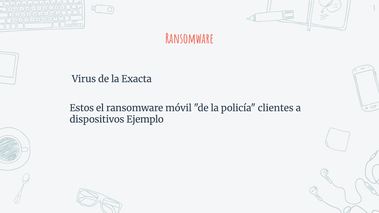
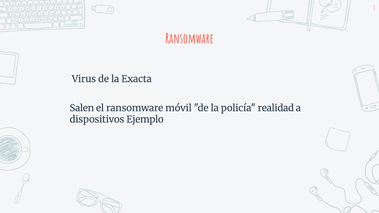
Estos: Estos -> Salen (82, 108)
clientes: clientes -> realidad (276, 108)
